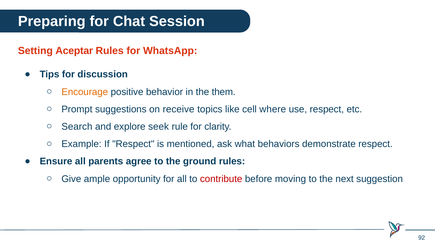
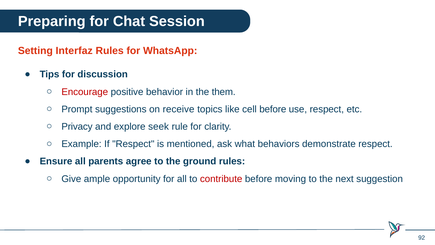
Aceptar: Aceptar -> Interfaz (74, 51)
Encourage colour: orange -> red (85, 92)
cell where: where -> before (273, 109)
Search: Search -> Privacy (77, 126)
